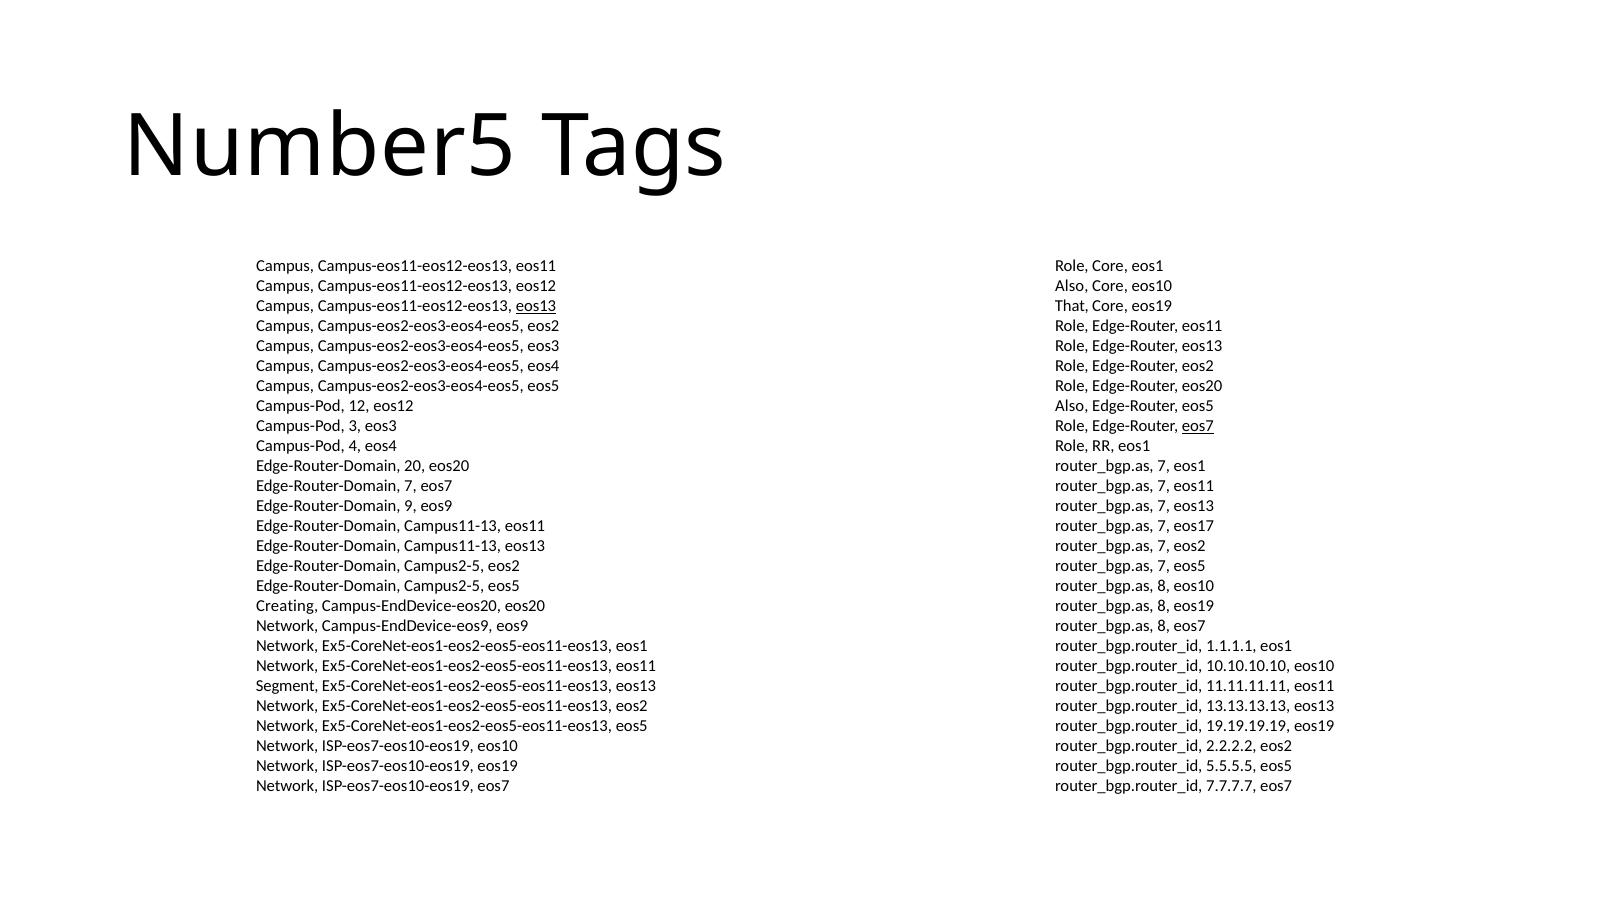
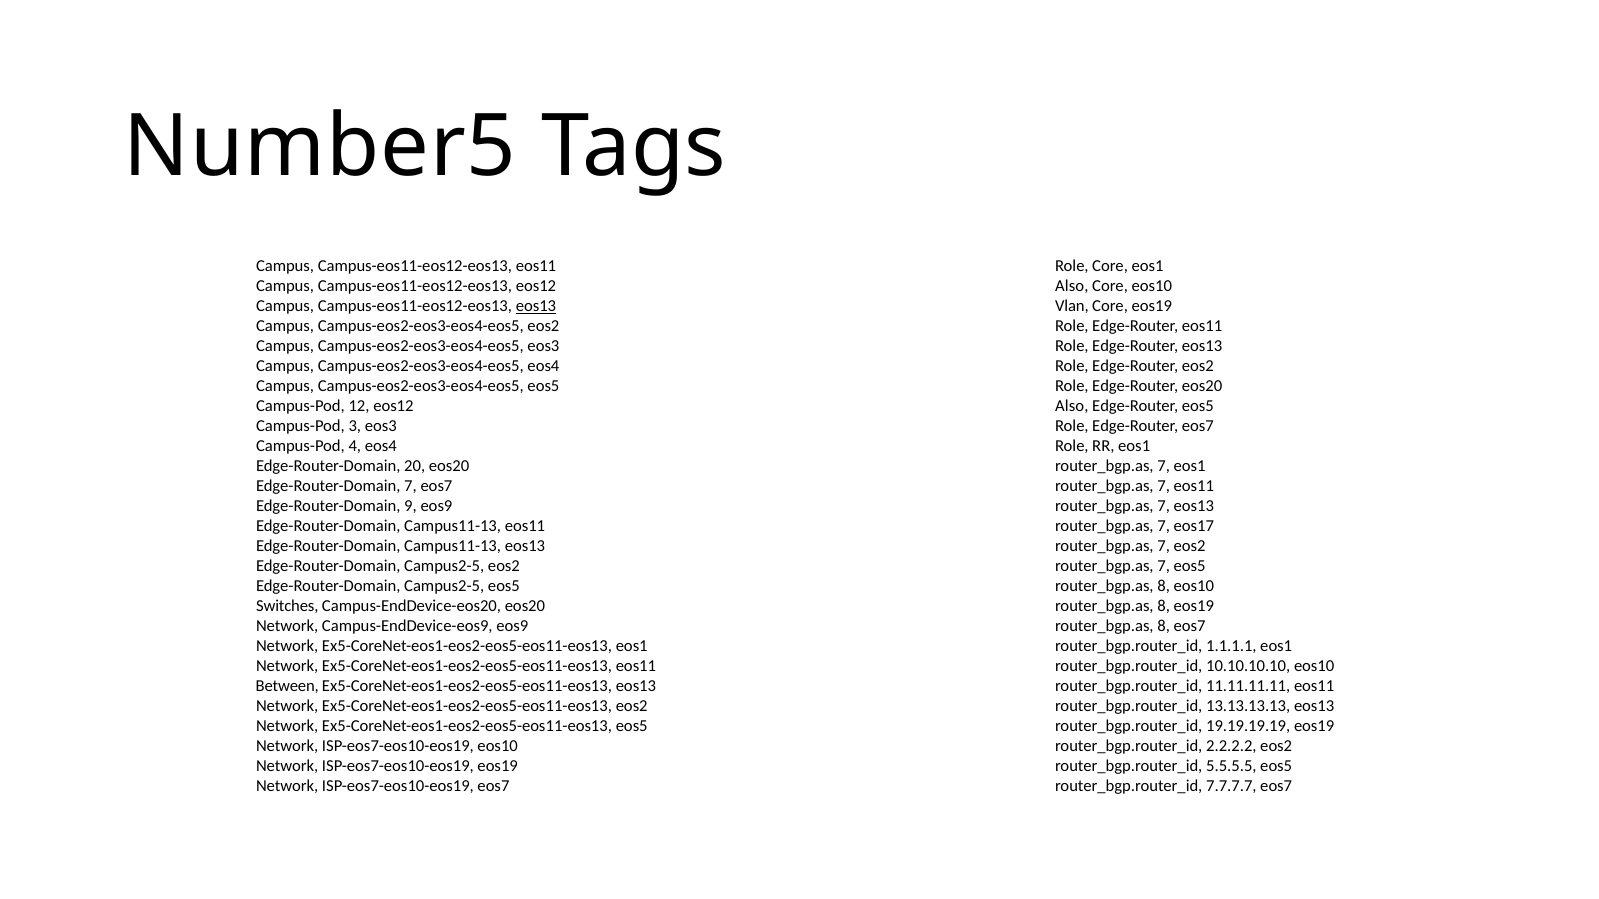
That: That -> Vlan (1072, 306)
eos7 underline: present -> none (1198, 426)
Creating: Creating -> Switches (287, 606)
Segment: Segment -> Between (287, 687)
